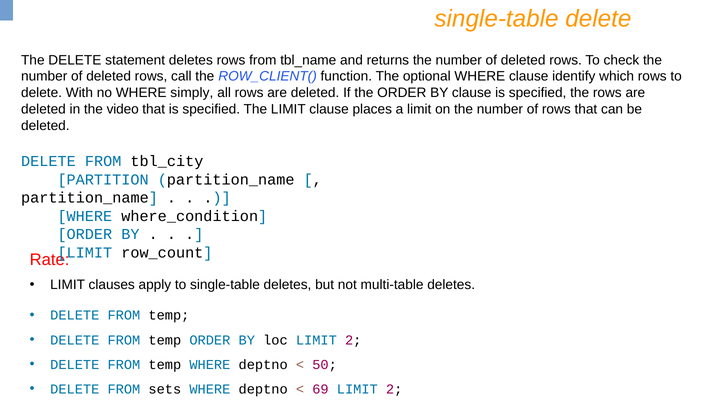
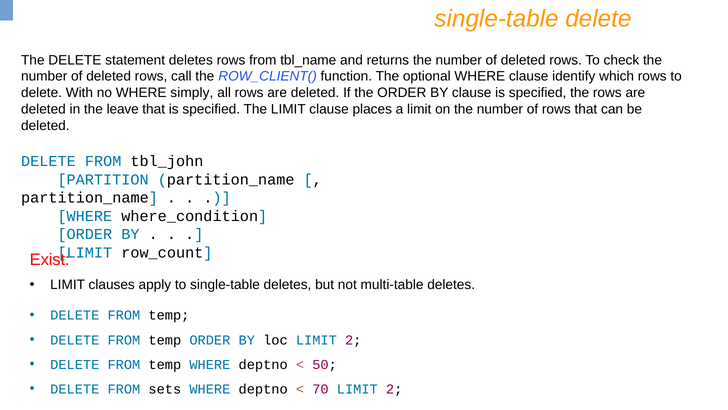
video: video -> leave (123, 109)
tbl_city: tbl_city -> tbl_john (167, 161)
Rate: Rate -> Exist (50, 259)
69: 69 -> 70 (320, 389)
